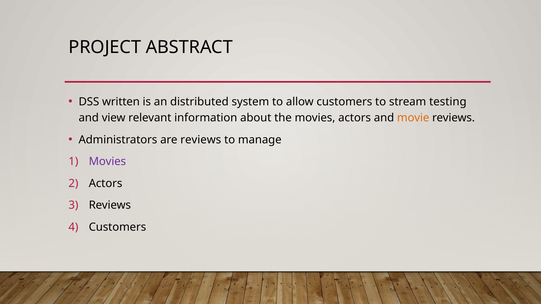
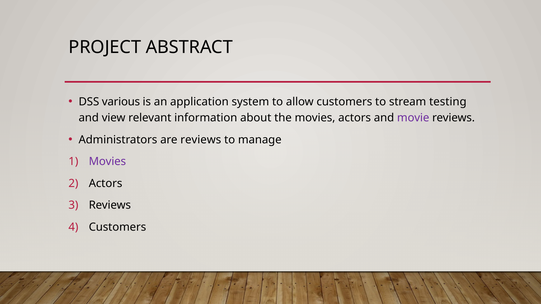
written: written -> various (121, 102)
distributed: distributed -> application (199, 102)
movie colour: orange -> purple (413, 118)
